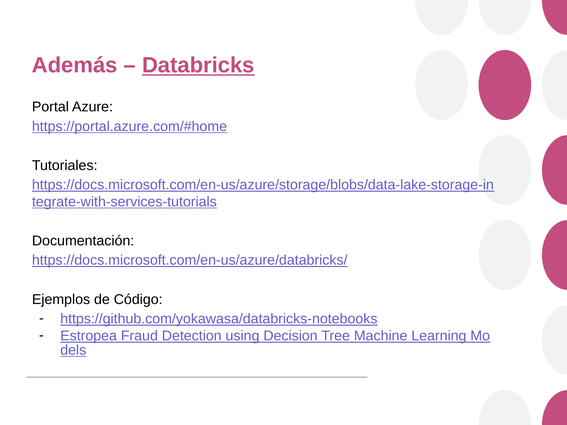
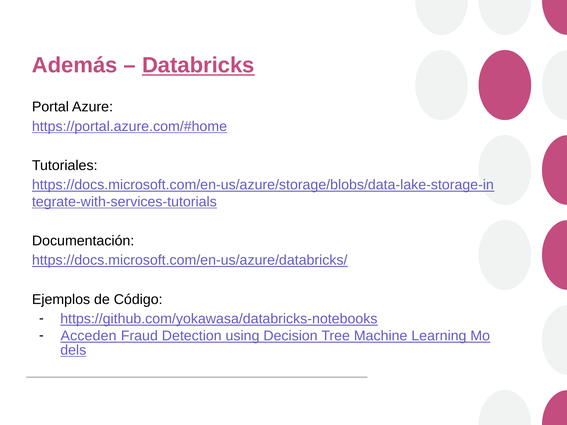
Estropea: Estropea -> Acceden (89, 336)
